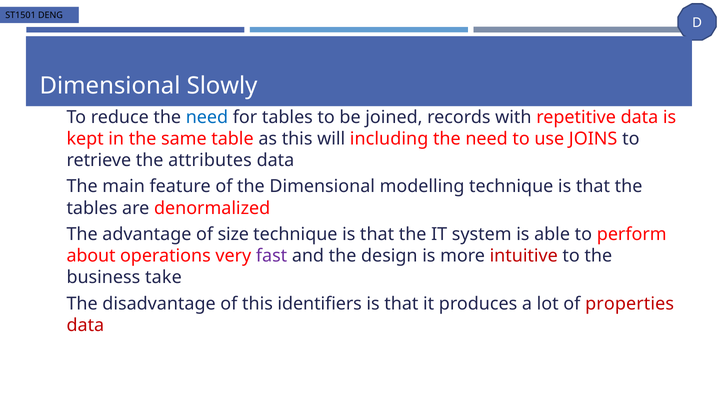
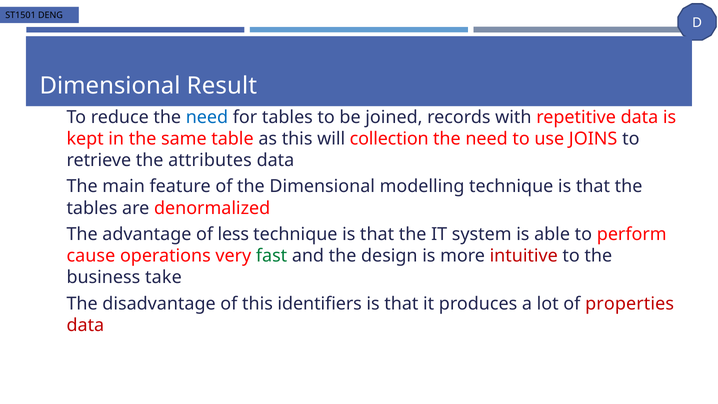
Slowly: Slowly -> Result (222, 86)
including: including -> collection (389, 139)
size: size -> less (233, 234)
about: about -> cause (91, 256)
fast colour: purple -> green (272, 256)
